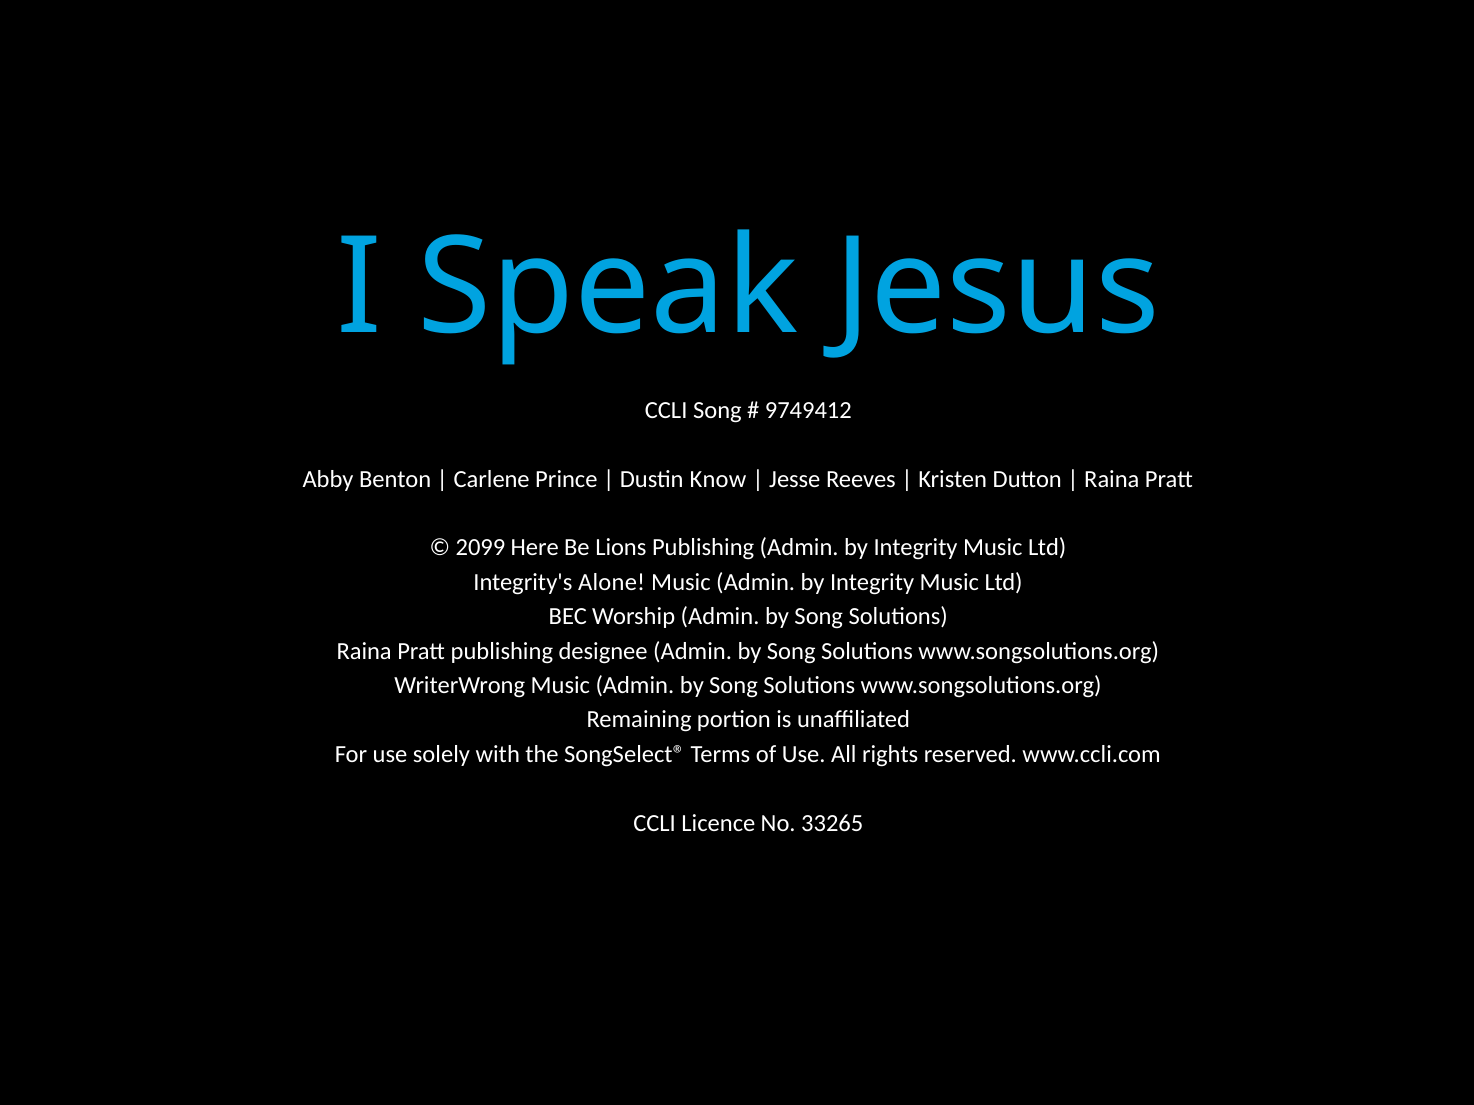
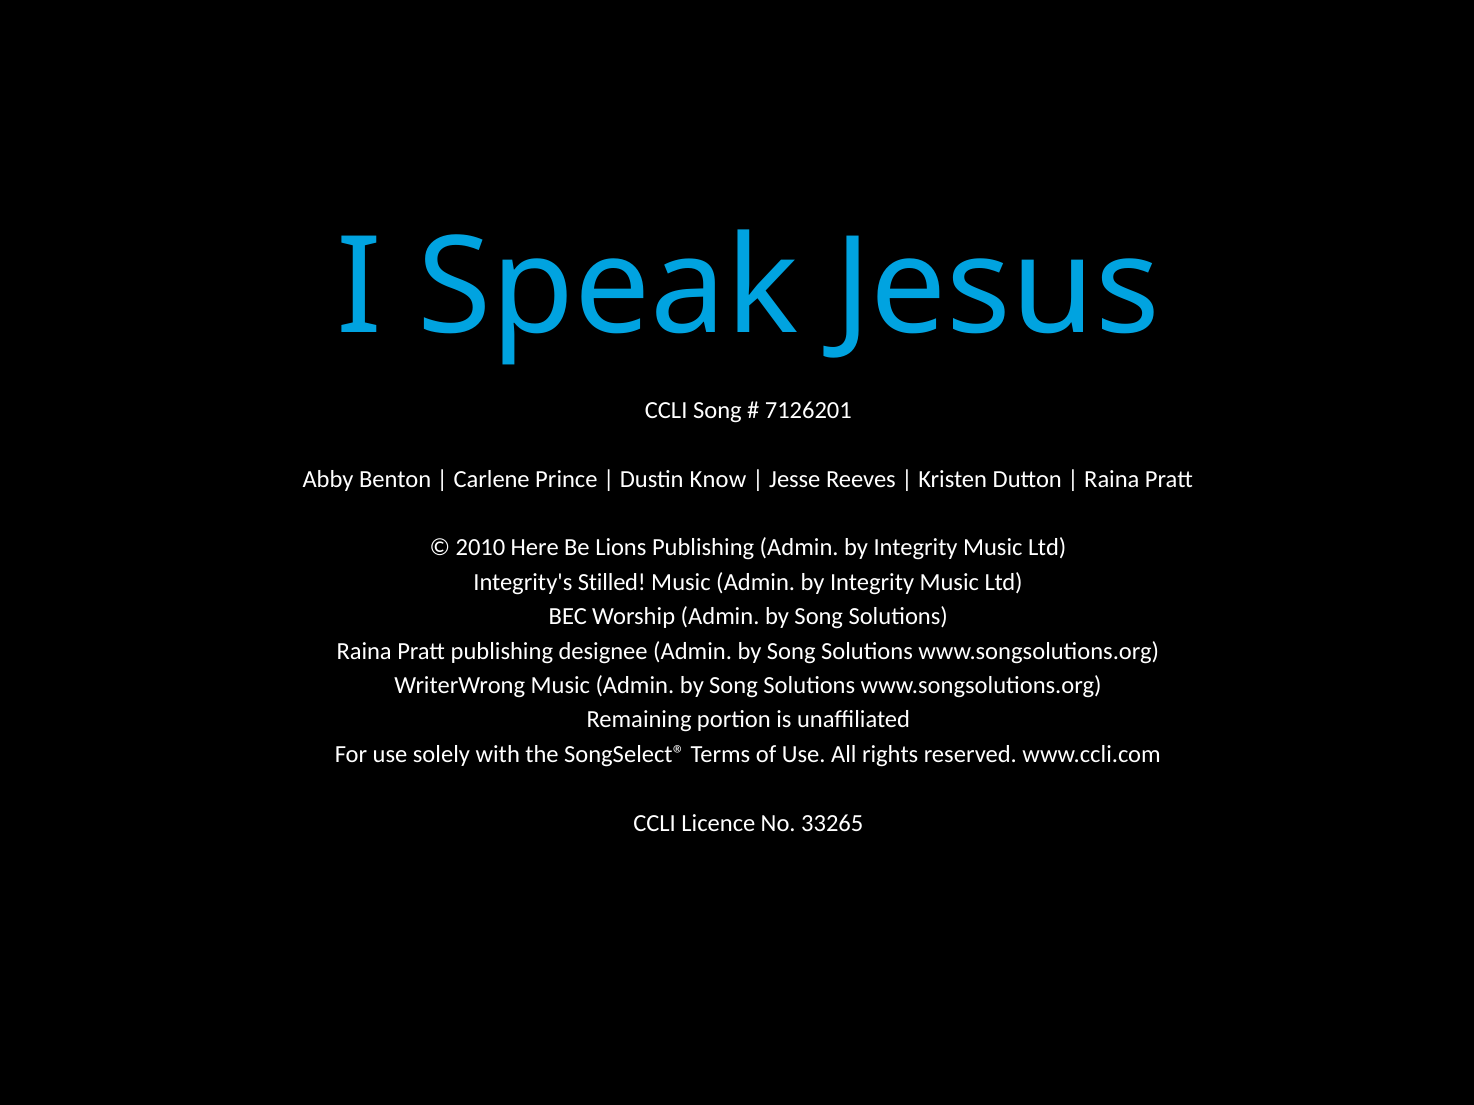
9749412: 9749412 -> 7126201 (808, 410)
2099: 2099 -> 2010 (480, 548)
Alone: Alone -> Stilled (612, 583)
